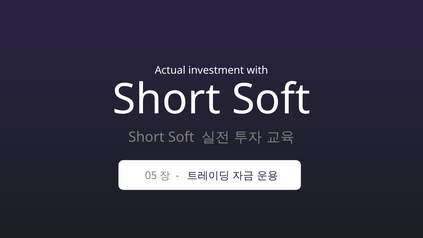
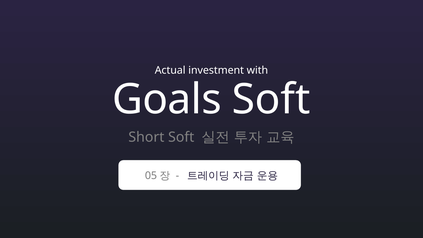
Short: Short -> Goals (167, 99)
